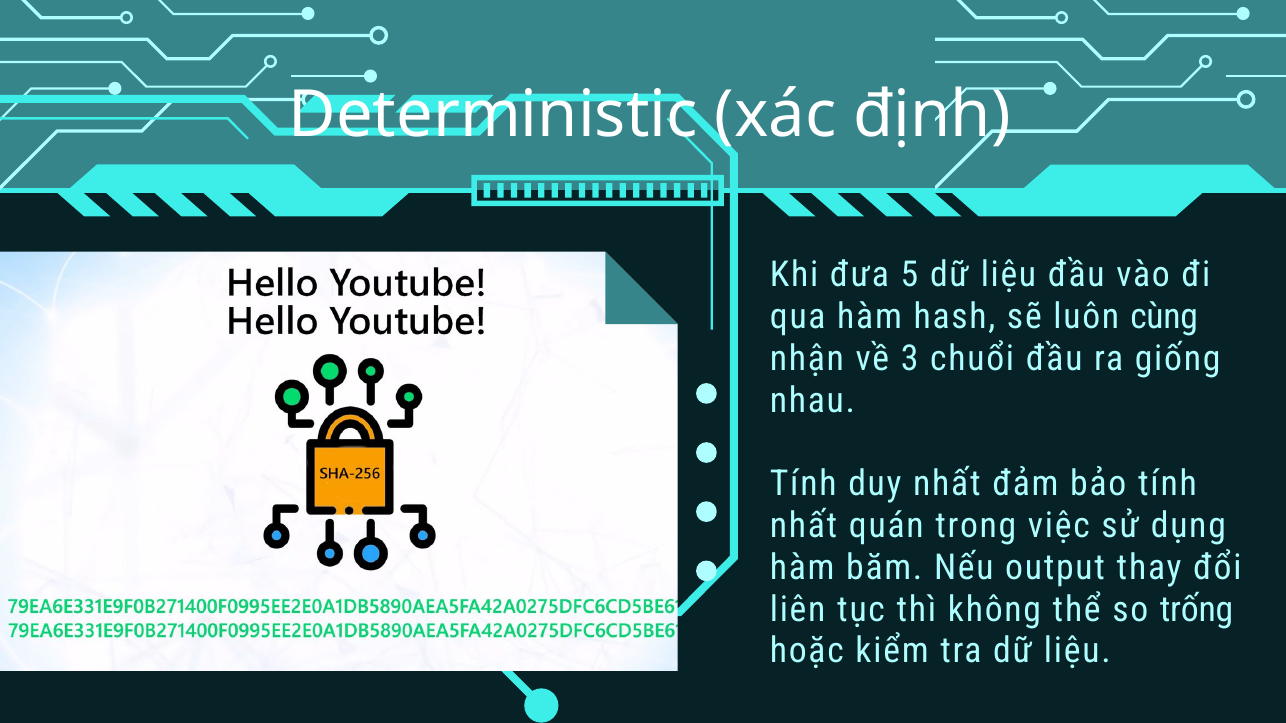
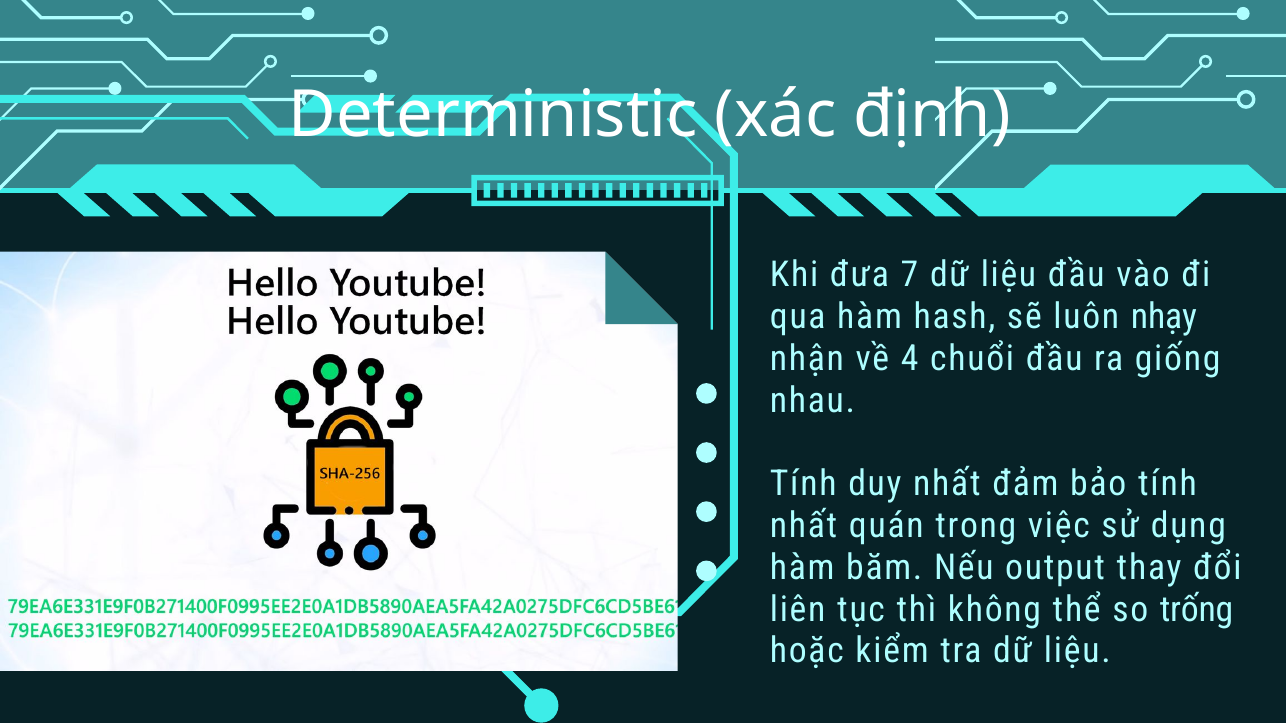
5: 5 -> 7 (909, 275)
cùng: cùng -> nhạy (1164, 317)
3: 3 -> 4 (910, 359)
